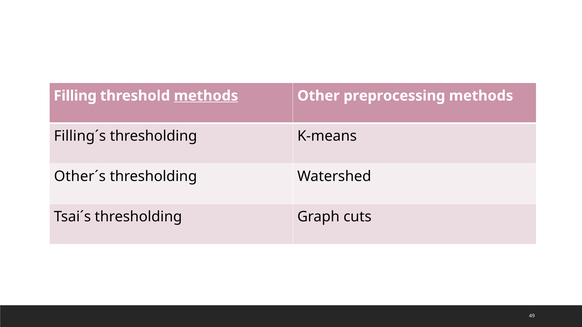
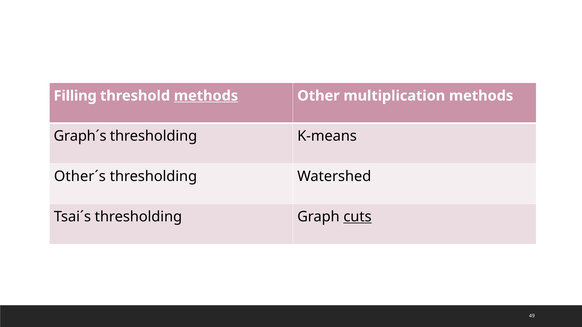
preprocessing: preprocessing -> multiplication (394, 96)
Filling´s: Filling´s -> Graph´s (80, 136)
cuts underline: none -> present (358, 217)
